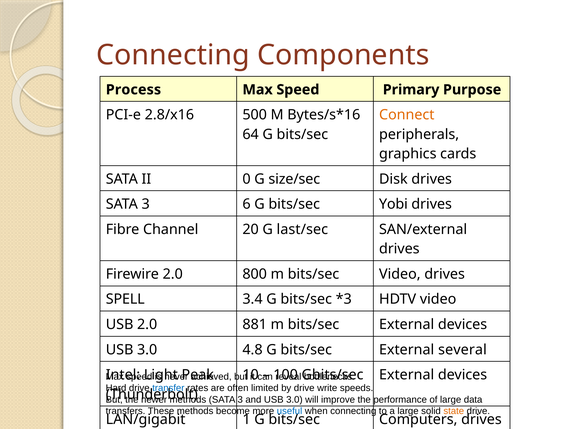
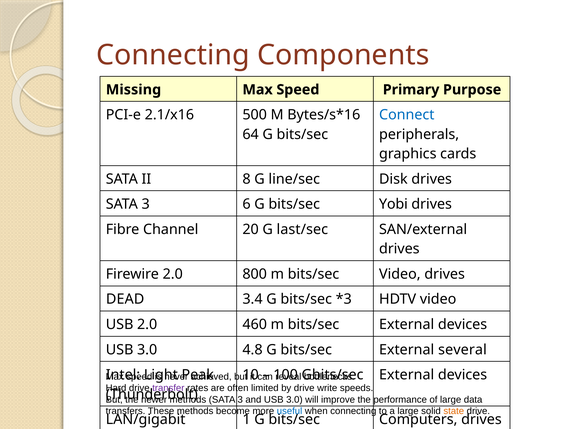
Process: Process -> Missing (133, 90)
2.8/x16: 2.8/x16 -> 2.1/x16 (169, 115)
Connect colour: orange -> blue (407, 115)
0: 0 -> 8 (247, 179)
size/sec: size/sec -> line/sec (294, 179)
SPELL: SPELL -> DEAD (125, 299)
881: 881 -> 460 (255, 324)
transfer colour: blue -> purple (168, 388)
